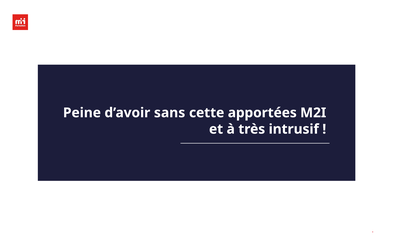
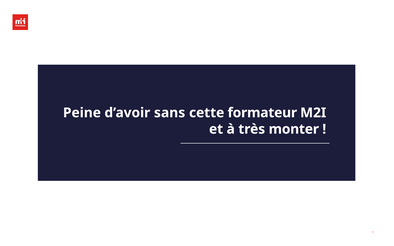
apportées: apportées -> formateur (262, 113)
intrusif: intrusif -> monter (294, 129)
